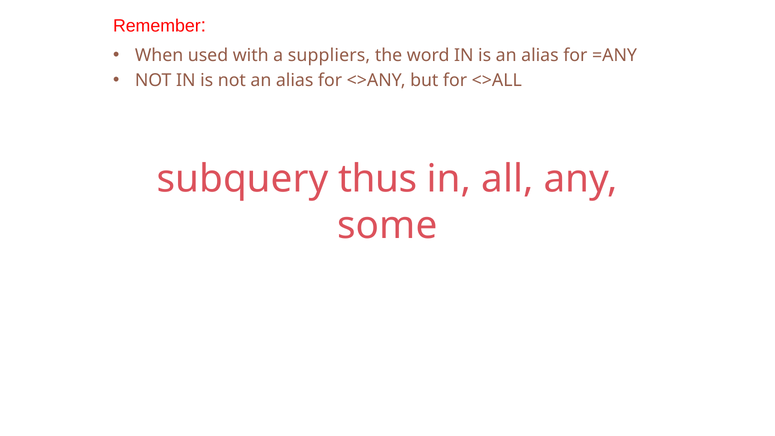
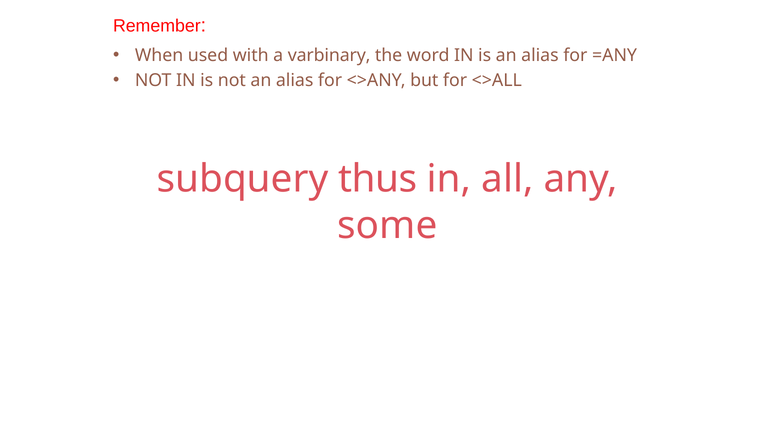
suppliers: suppliers -> varbinary (329, 55)
